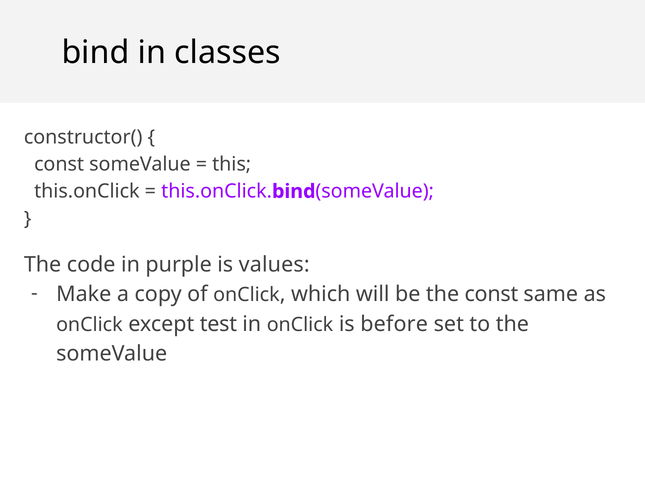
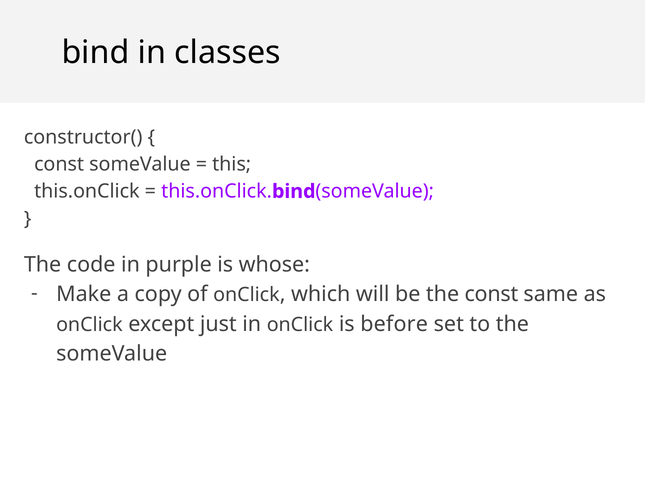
values: values -> whose (274, 264)
test: test -> just (218, 324)
